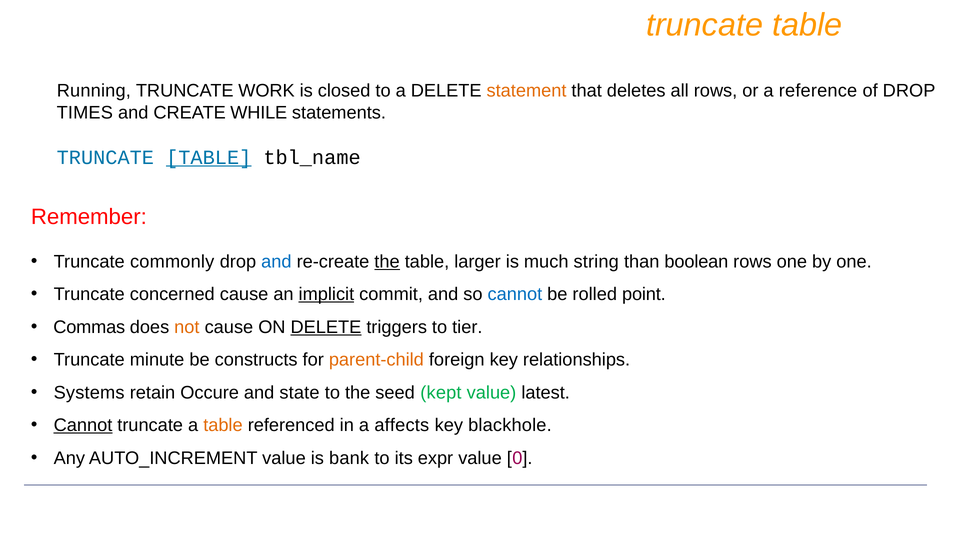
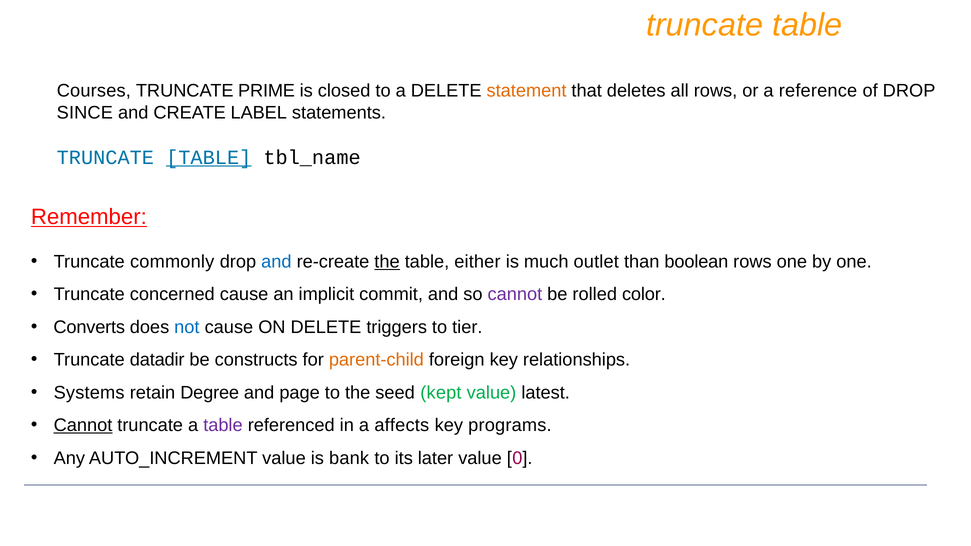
Running: Running -> Courses (94, 91)
WORK: WORK -> PRIME (267, 91)
TIMES: TIMES -> SINCE (85, 113)
WHILE: WHILE -> LABEL (259, 113)
Remember underline: none -> present (89, 217)
larger: larger -> either (477, 262)
string: string -> outlet (596, 262)
implicit underline: present -> none (326, 294)
cannot colour: blue -> purple (515, 294)
point: point -> color (644, 294)
Commas: Commas -> Converts (89, 327)
not colour: orange -> blue (187, 327)
DELETE underline: present -> none (326, 327)
minute: minute -> datadir (157, 360)
Occure: Occure -> Degree (210, 393)
state: state -> page (300, 393)
table colour: orange -> purple (223, 425)
blackhole: blackhole -> programs (510, 425)
expr: expr -> later (436, 458)
